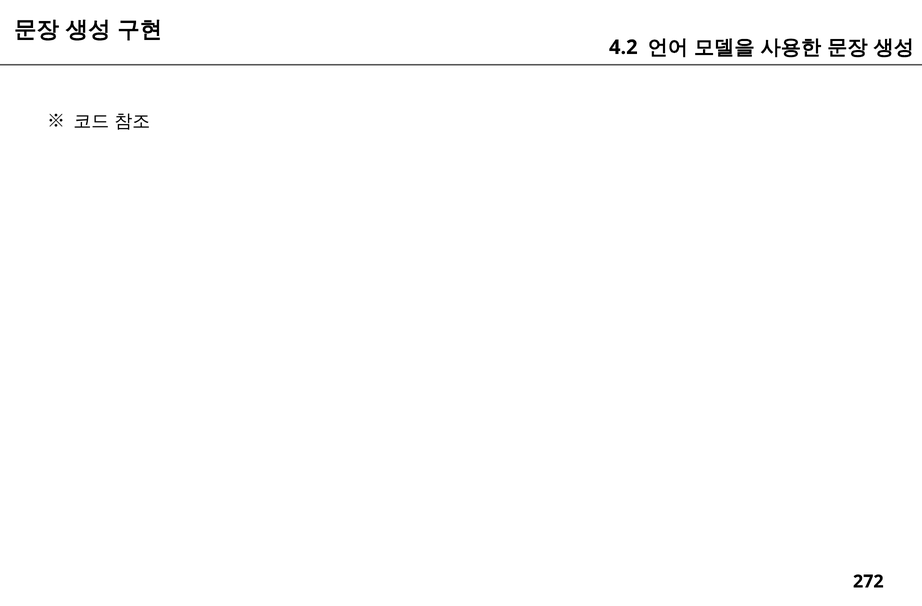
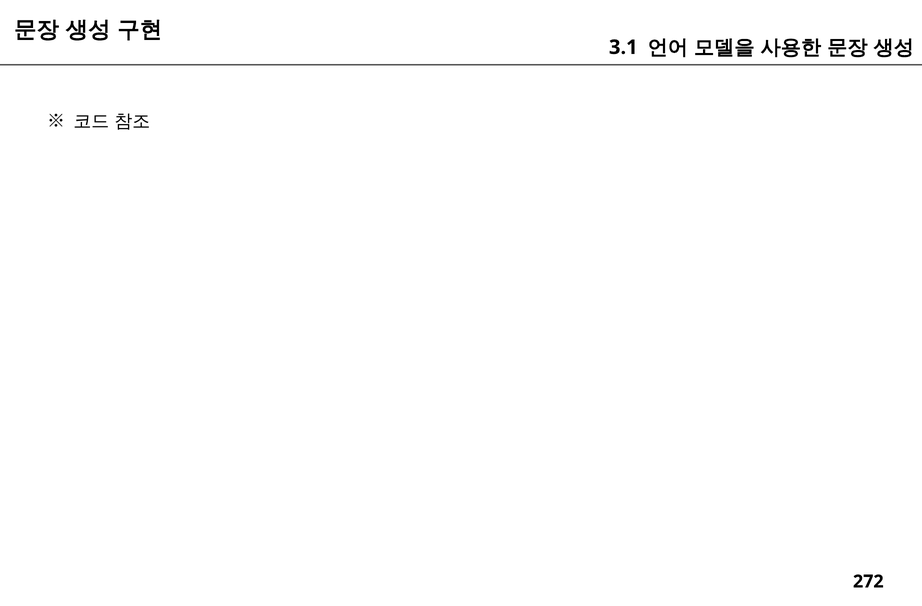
4.2: 4.2 -> 3.1 (623, 47)
